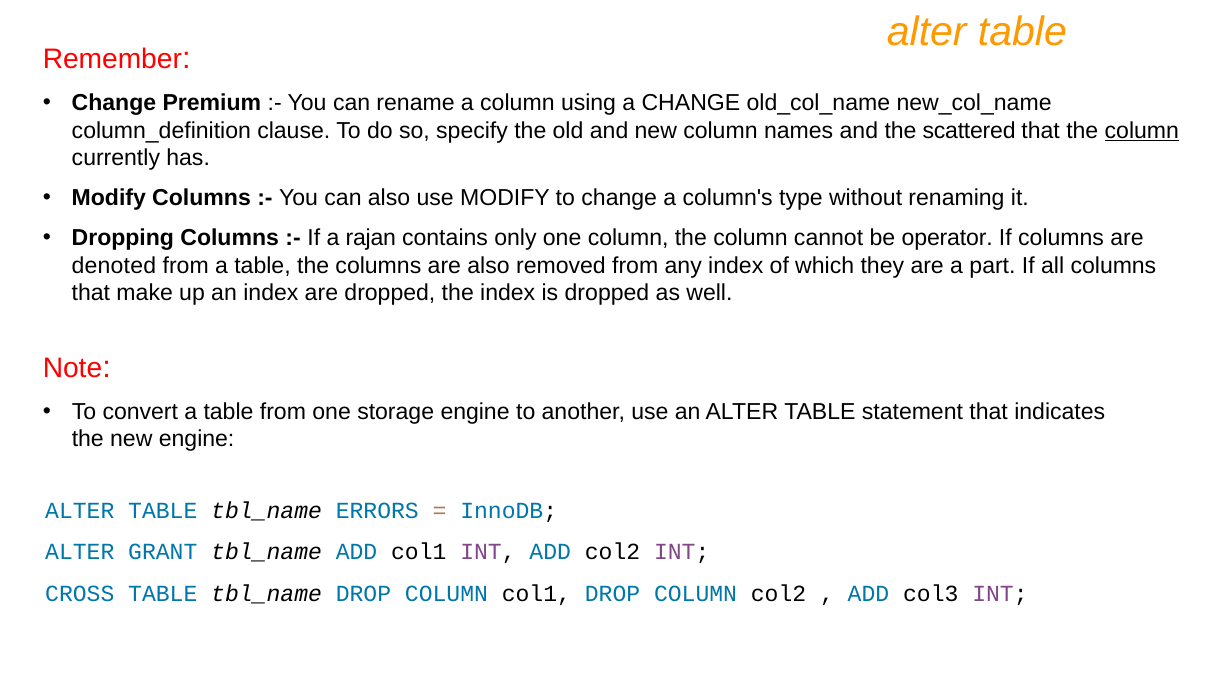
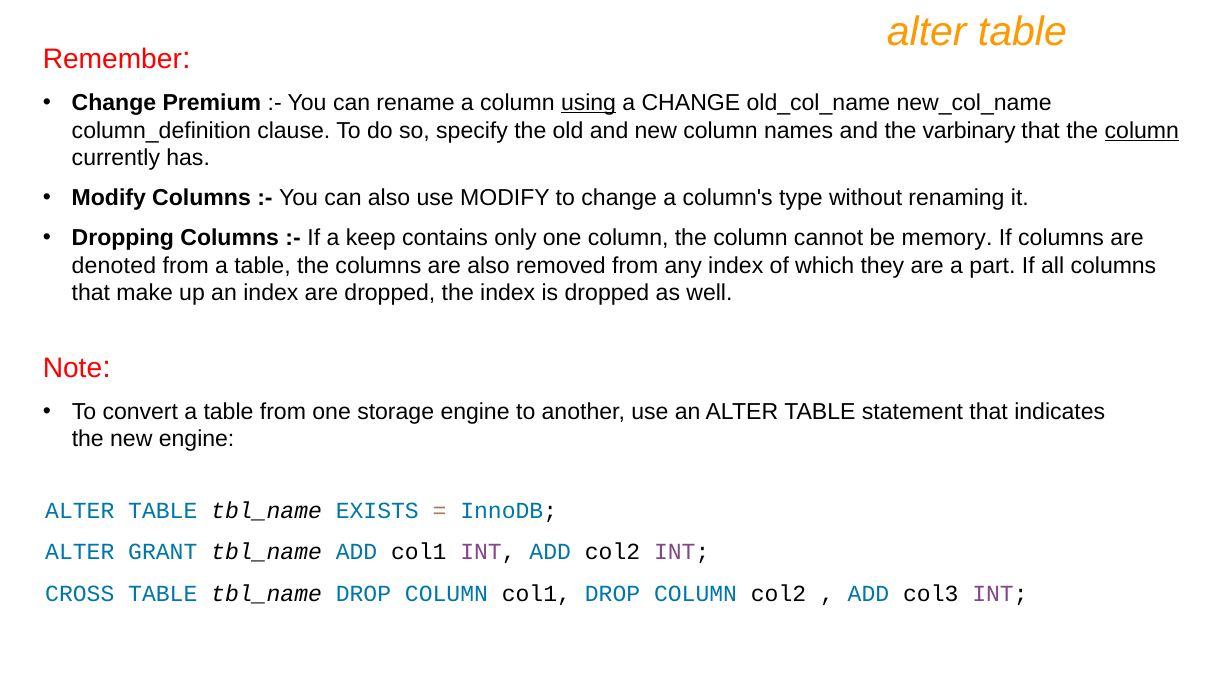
using underline: none -> present (589, 103)
scattered: scattered -> varbinary (969, 130)
rajan: rajan -> keep (371, 238)
operator: operator -> memory (947, 238)
ERRORS: ERRORS -> EXISTS (377, 511)
